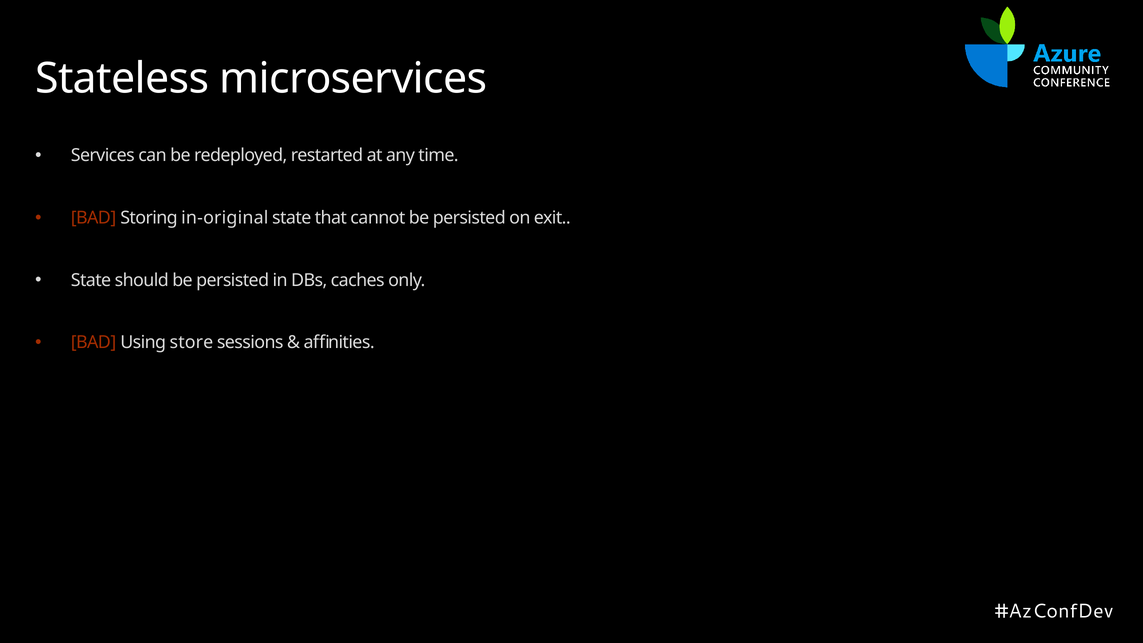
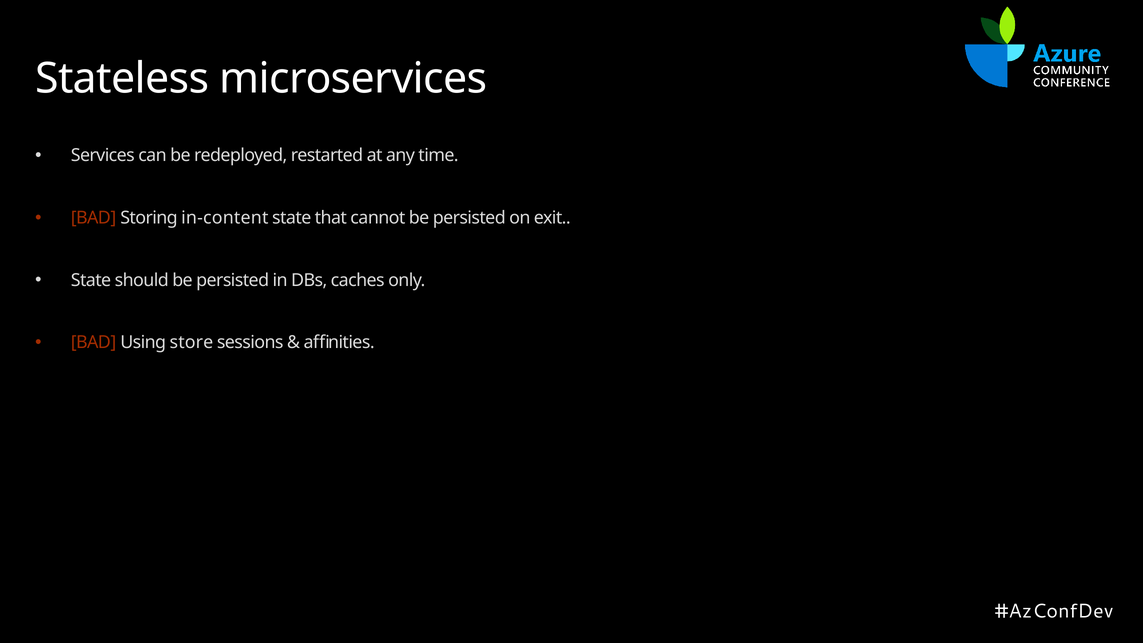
in-original: in-original -> in-content (225, 218)
